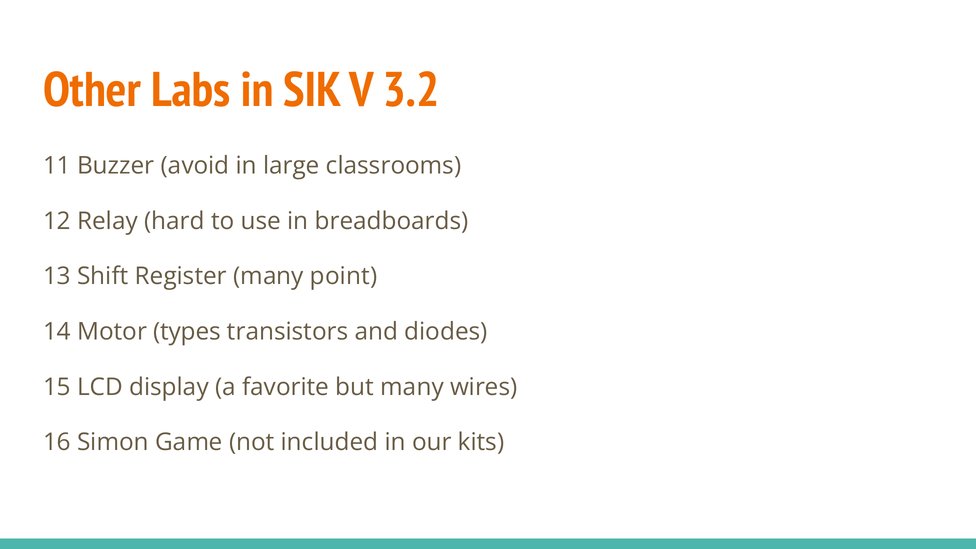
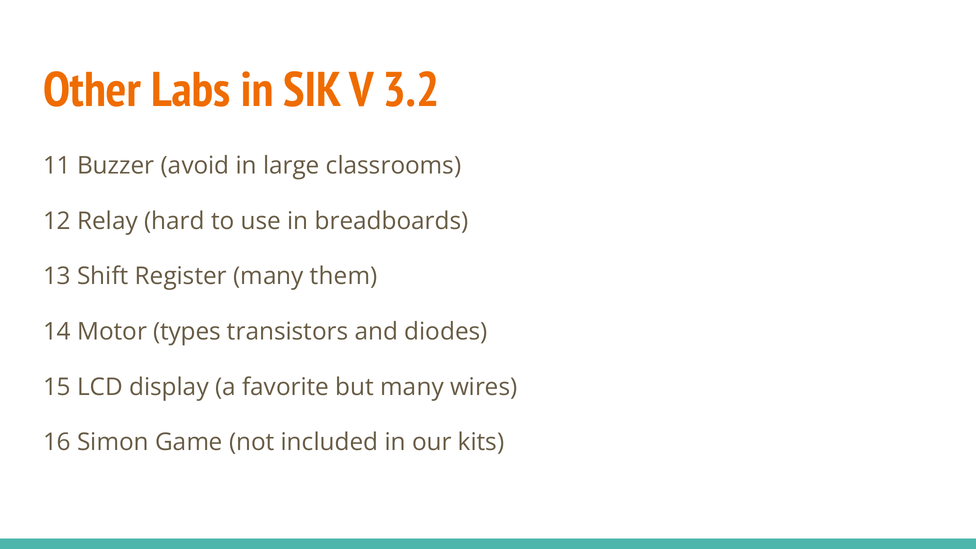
point: point -> them (344, 276)
